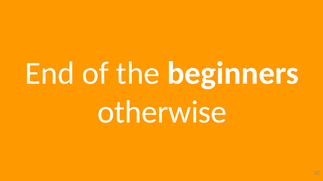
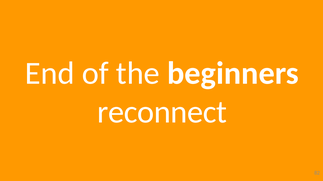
otherwise: otherwise -> reconnect (162, 112)
